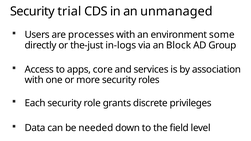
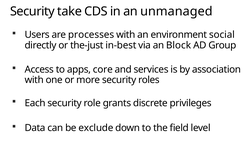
trial: trial -> take (70, 11)
some: some -> social (222, 35)
in-logs: in-logs -> in-best (121, 45)
needed: needed -> exclude (96, 128)
